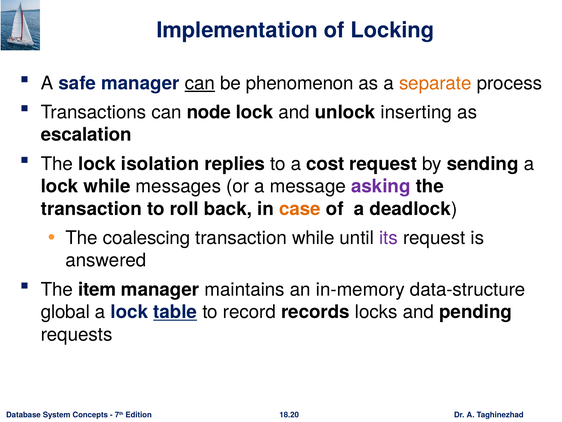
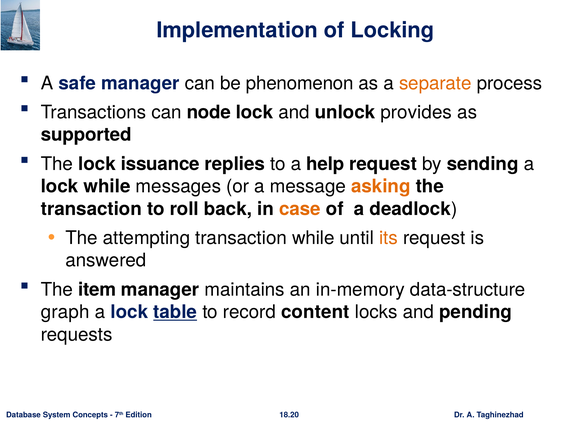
can underline: present -> none (200, 83)
inserting: inserting -> provides (416, 112)
escalation: escalation -> supported (86, 135)
isolation: isolation -> issuance (160, 164)
cost: cost -> help (325, 164)
asking colour: purple -> orange (381, 186)
coalescing: coalescing -> attempting (146, 238)
its colour: purple -> orange (388, 238)
global: global -> graph (65, 312)
records: records -> content (315, 312)
